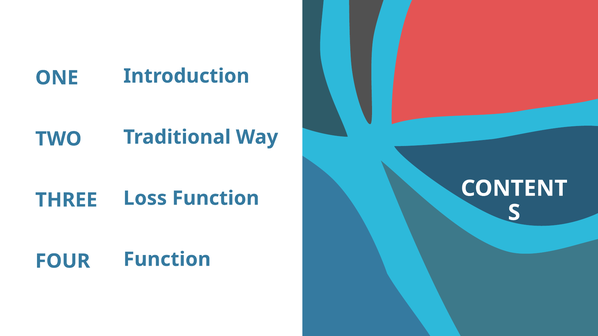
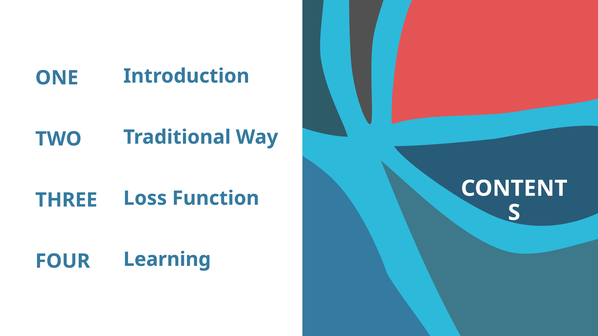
Function: Function -> Learning (167, 260)
